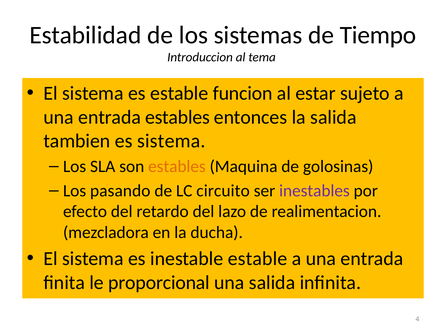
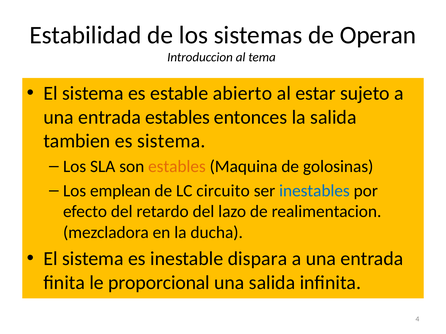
Tiempo: Tiempo -> Operan (378, 35)
funcion: funcion -> abierto (243, 94)
pasando: pasando -> emplean (120, 191)
inestables colour: purple -> blue (314, 191)
inestable estable: estable -> dispara (258, 259)
